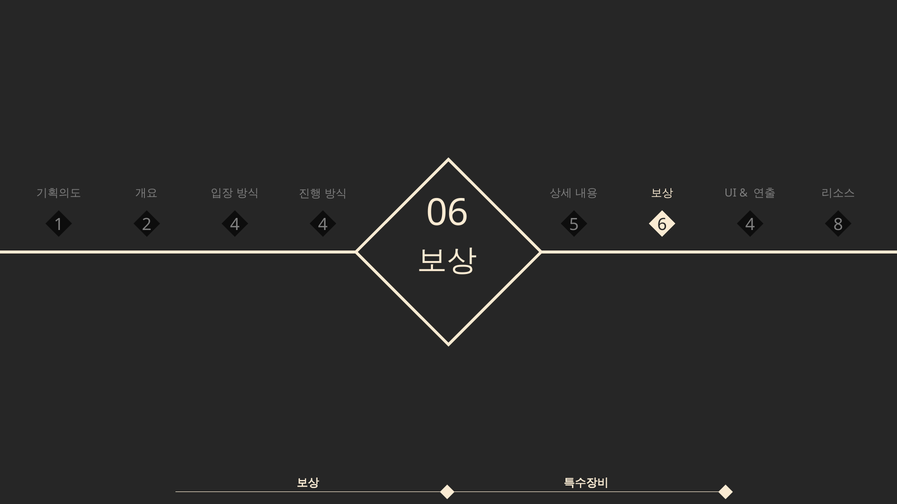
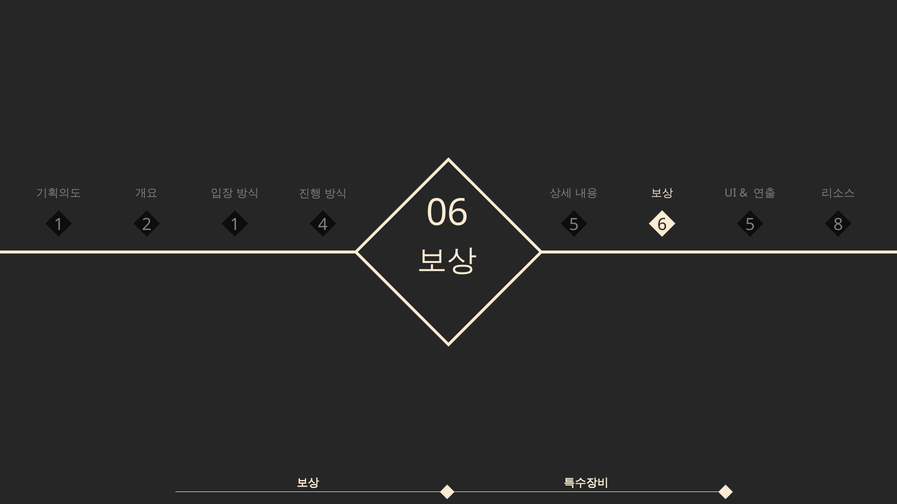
06 4: 4 -> 5 (750, 225)
2 4: 4 -> 1 (235, 225)
